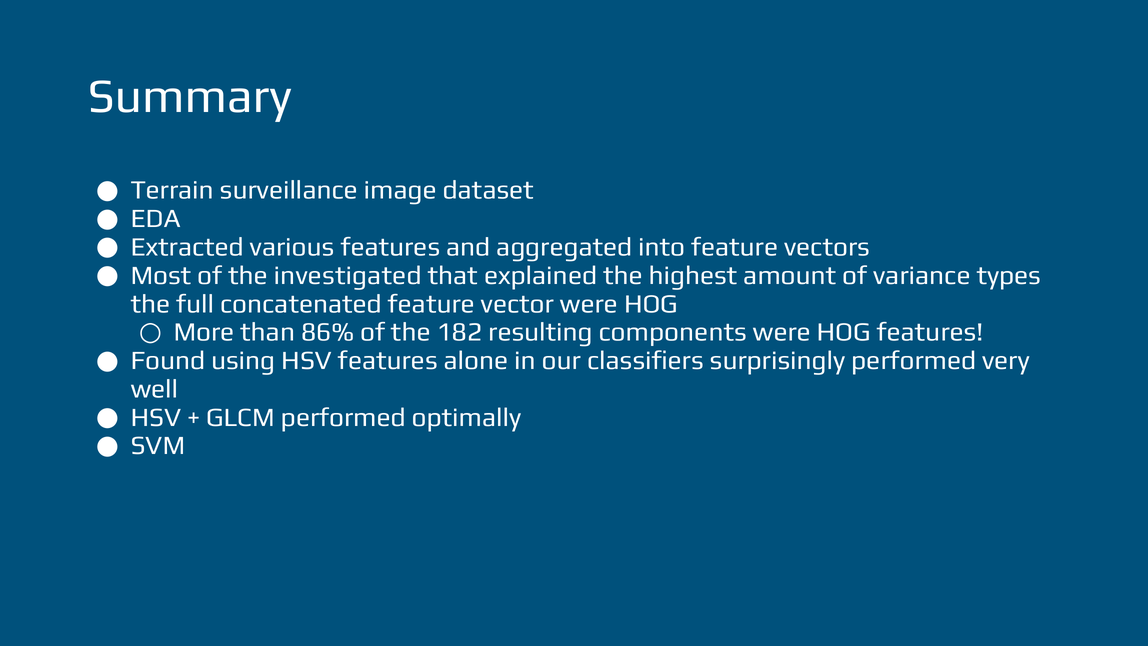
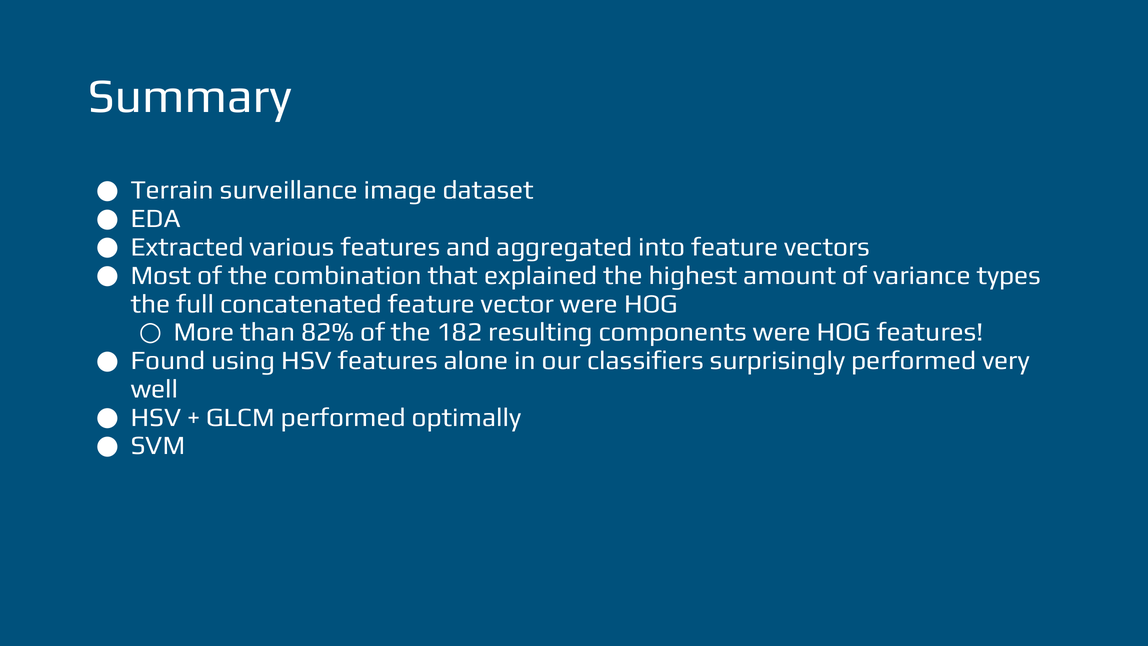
investigated: investigated -> combination (348, 275)
86%: 86% -> 82% (328, 332)
